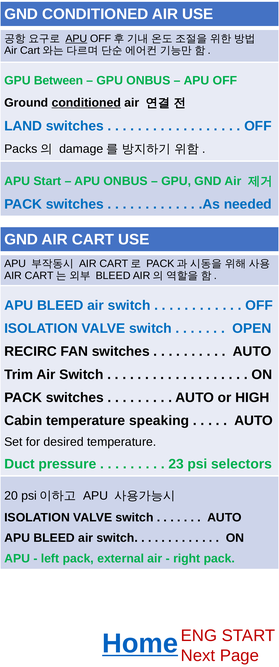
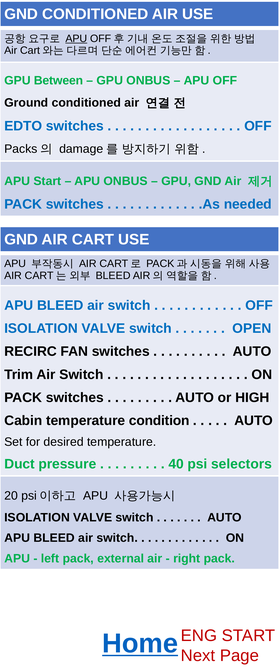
conditioned underline: present -> none (86, 103)
LAND: LAND -> EDTO (23, 126)
speaking: speaking -> condition (159, 421)
23: 23 -> 40 (176, 464)
